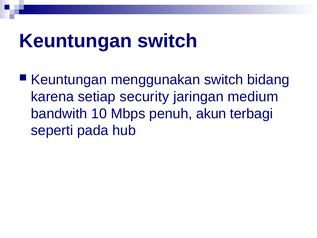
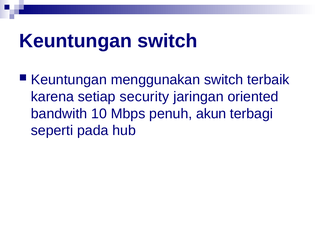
bidang: bidang -> terbaik (268, 80)
medium: medium -> oriented (253, 97)
